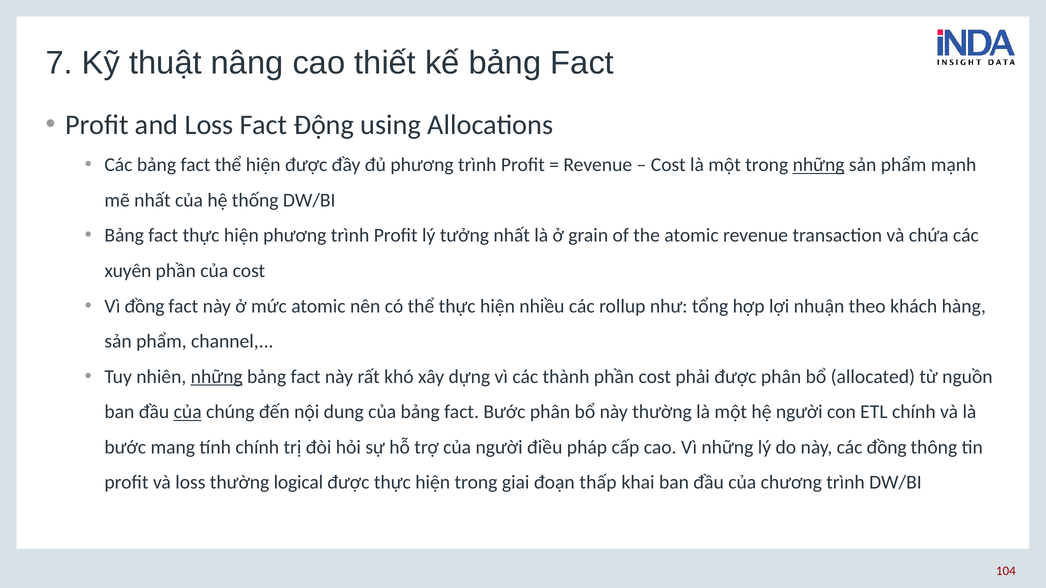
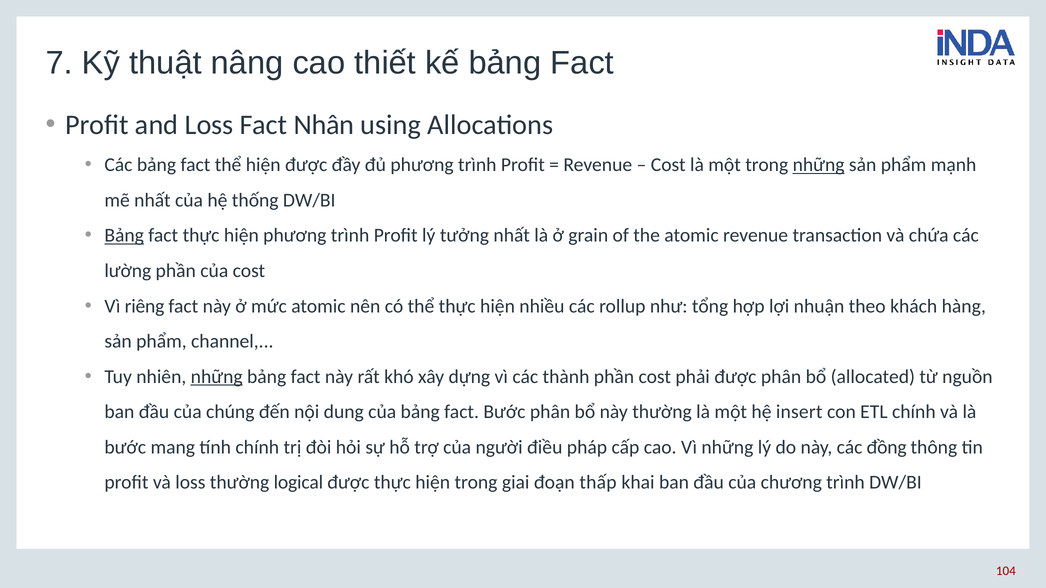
Động: Động -> Nhân (324, 125)
Bảng underline: none -> present (124, 236)
xuyên: xuyên -> lường (128, 271)
Vì đồng: đồng -> riêng (145, 306)
của underline: present -> none (188, 412)
hệ người: người -> insert (799, 412)
